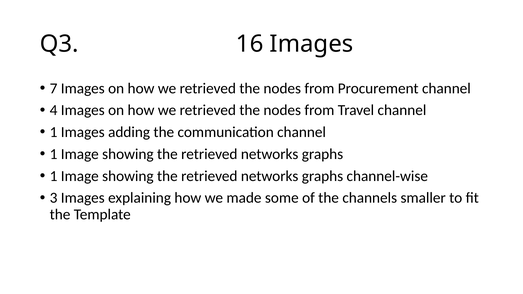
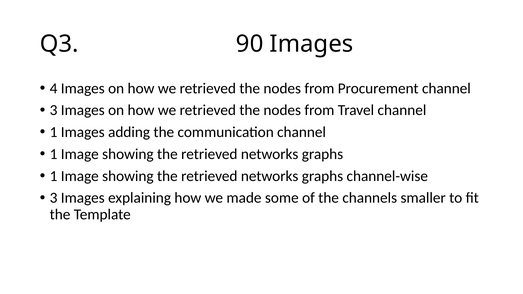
16: 16 -> 90 (250, 44)
7: 7 -> 4 (54, 88)
4: 4 -> 3 (54, 110)
